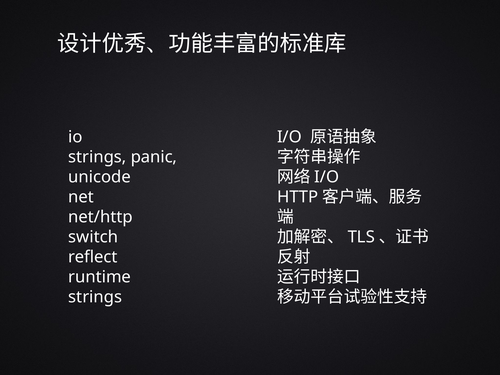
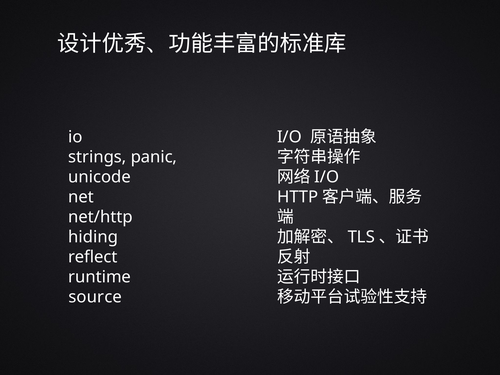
switch: switch -> hiding (93, 237)
strings: strings -> source (95, 297)
